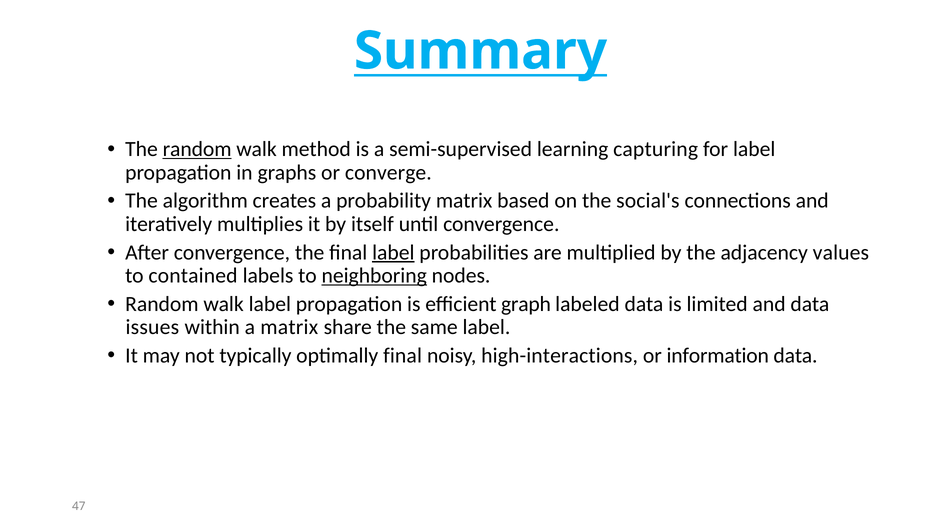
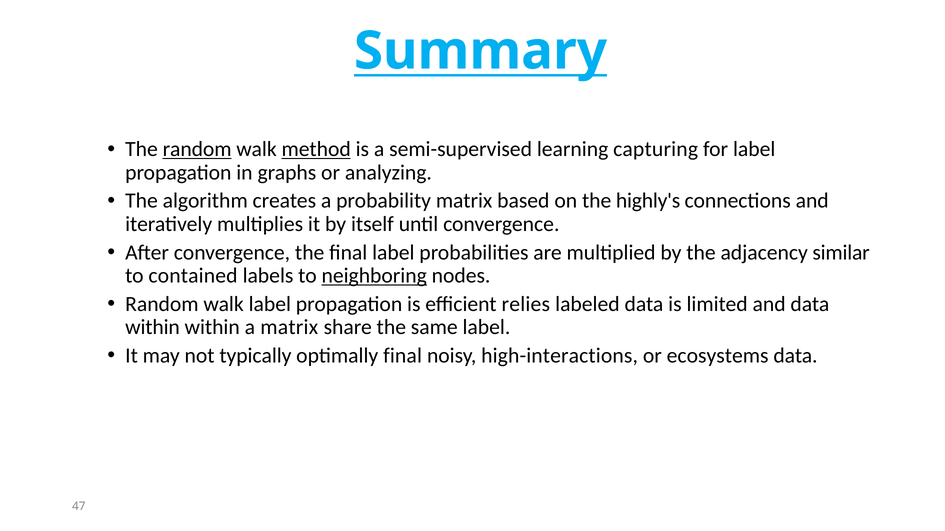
method underline: none -> present (316, 149)
converge: converge -> analyzing (388, 173)
social's: social's -> highly's (648, 201)
label underline: present -> none (393, 253)
values: values -> similar (841, 253)
graph: graph -> relies (526, 304)
issues: issues -> within (153, 328)
information: information -> ecosystems (718, 356)
